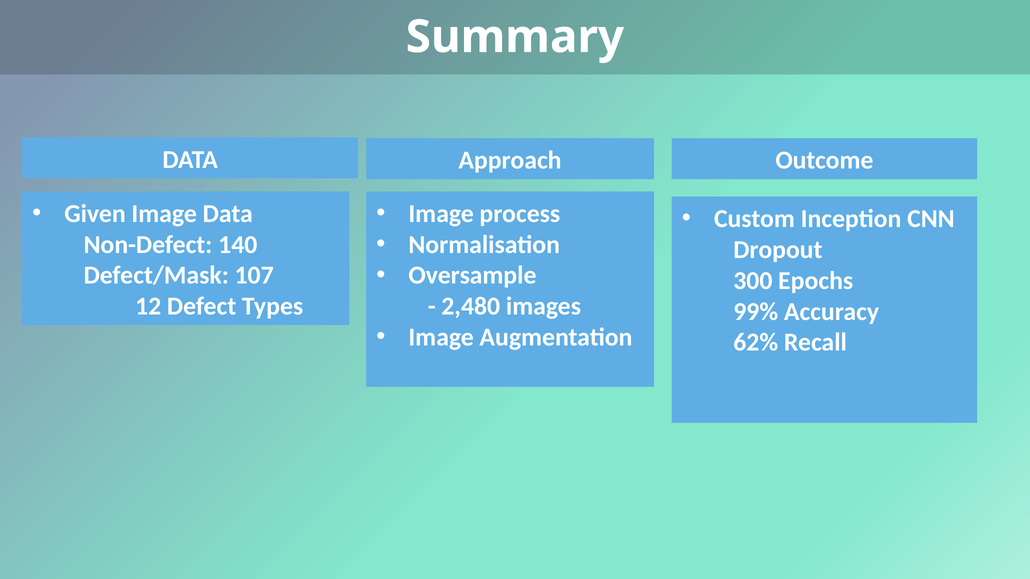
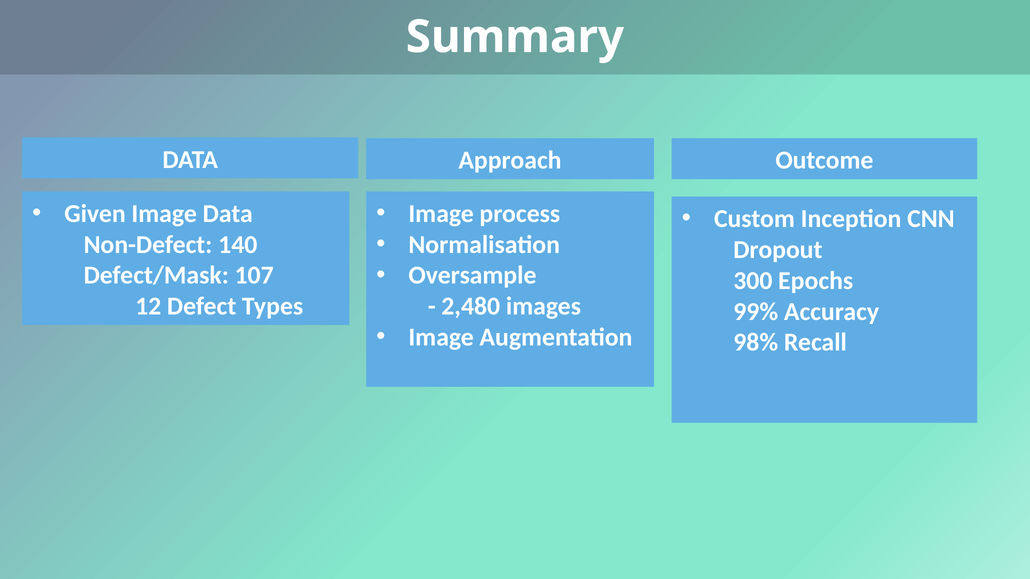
62%: 62% -> 98% (756, 343)
